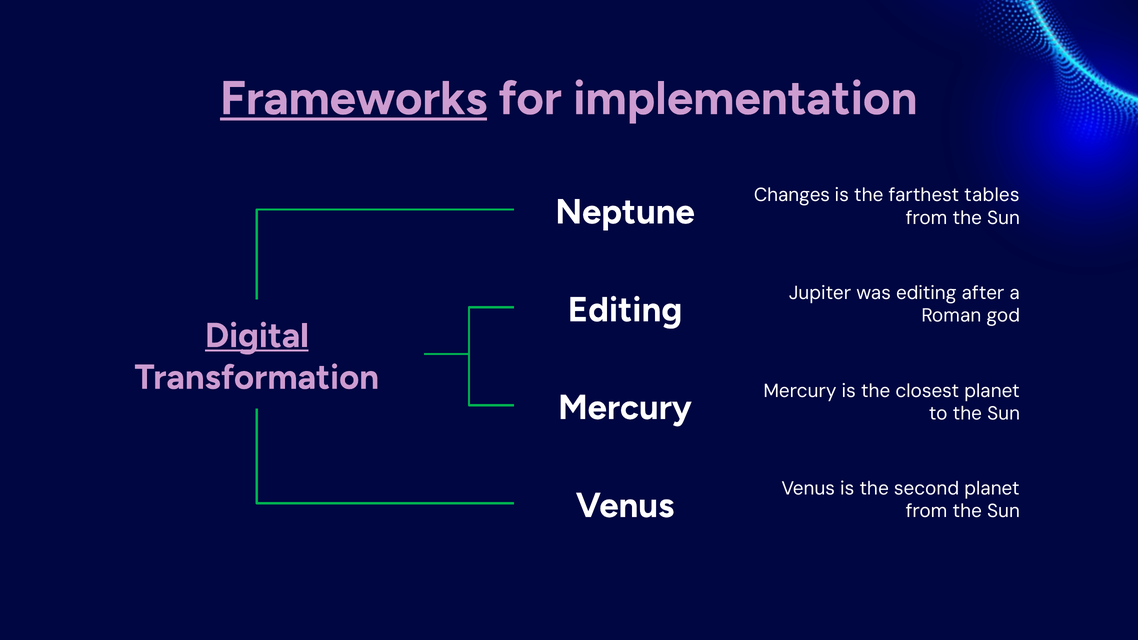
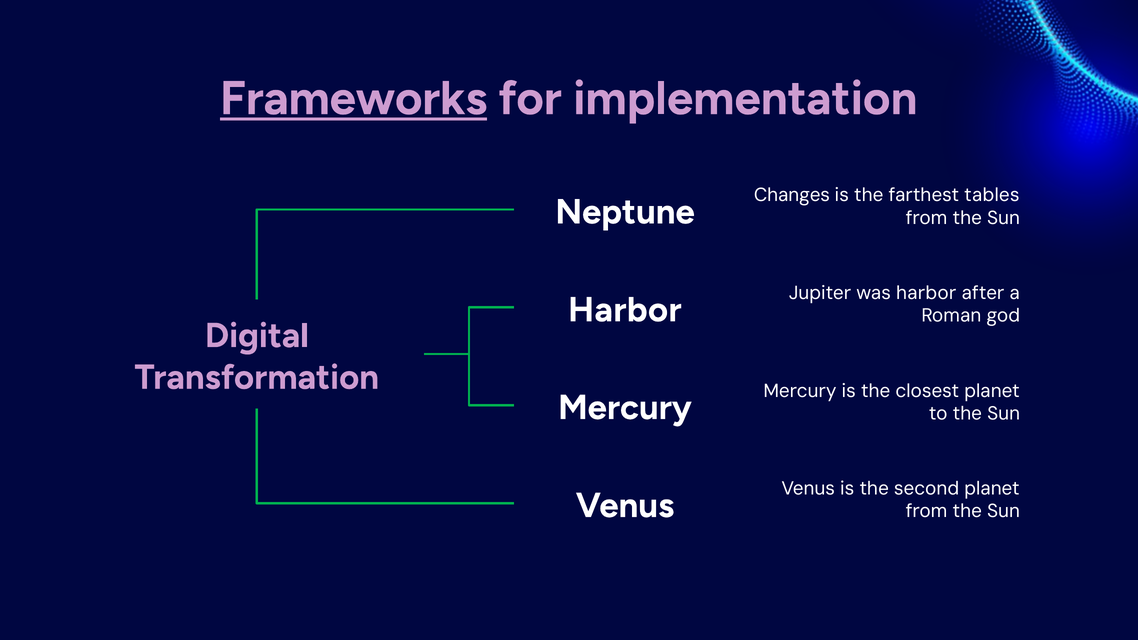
was editing: editing -> harbor (926, 293)
Editing: Editing -> Harbor (625, 310)
Digital underline: present -> none (257, 336)
